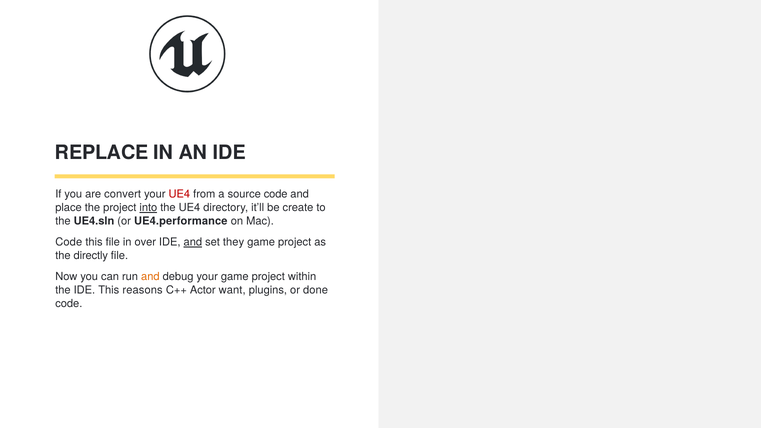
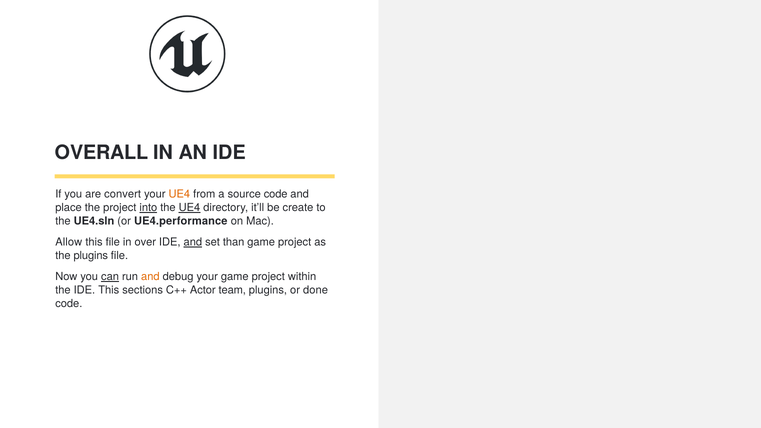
REPLACE: REPLACE -> OVERALL (102, 153)
UE4 colour: red -> orange (179, 194)
UE4 underline: none -> present (190, 208)
Code: Code -> Allow (69, 242)
they: they -> than (234, 242)
the directly: directly -> plugins (91, 256)
can underline: none -> present (110, 277)
reasons: reasons -> sections (143, 290)
want: want -> team (232, 290)
